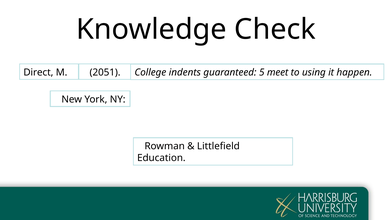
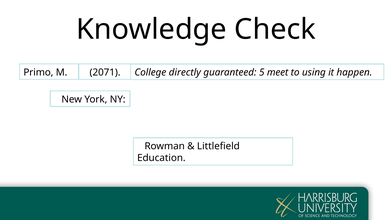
Direct: Direct -> Primo (38, 73)
2051: 2051 -> 2071 (105, 73)
indents: indents -> directly (185, 73)
